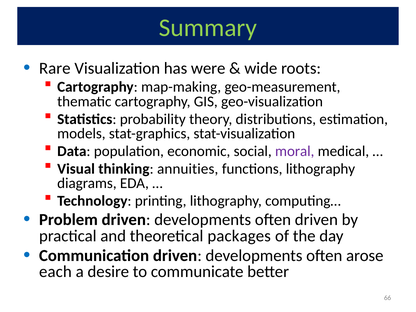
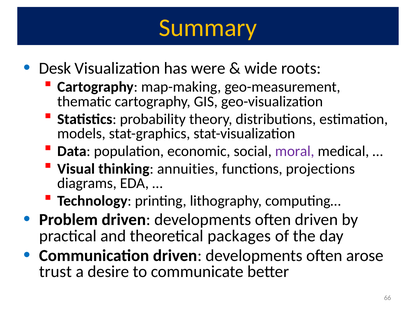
Summary colour: light green -> yellow (208, 28)
Rare: Rare -> Desk (55, 68)
functions lithography: lithography -> projections (320, 169)
each: each -> trust (55, 272)
